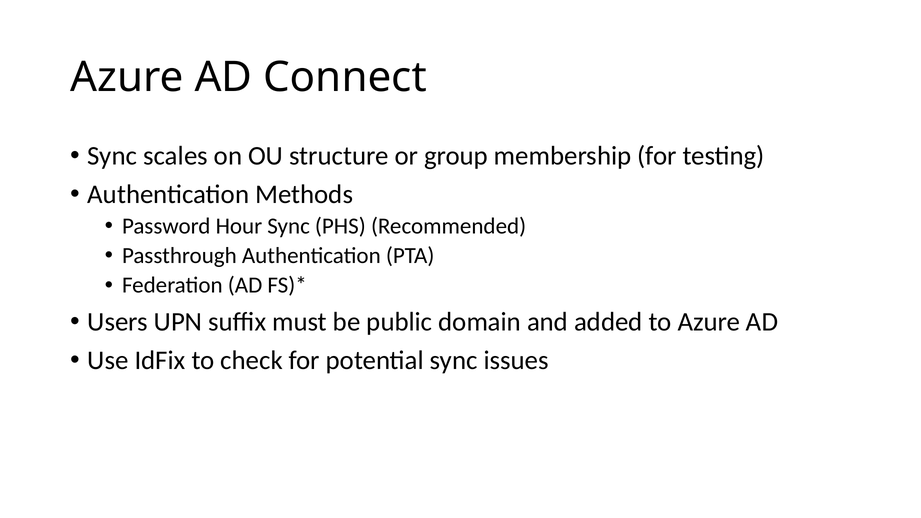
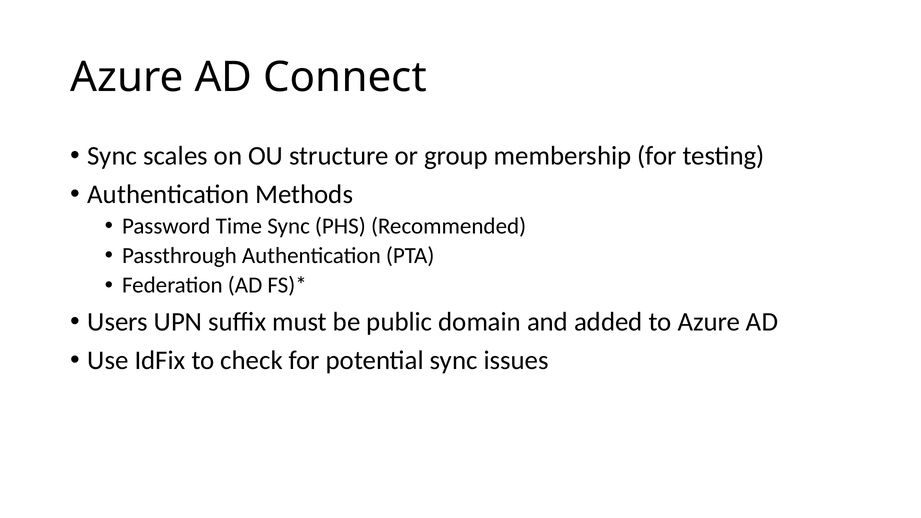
Hour: Hour -> Time (239, 226)
